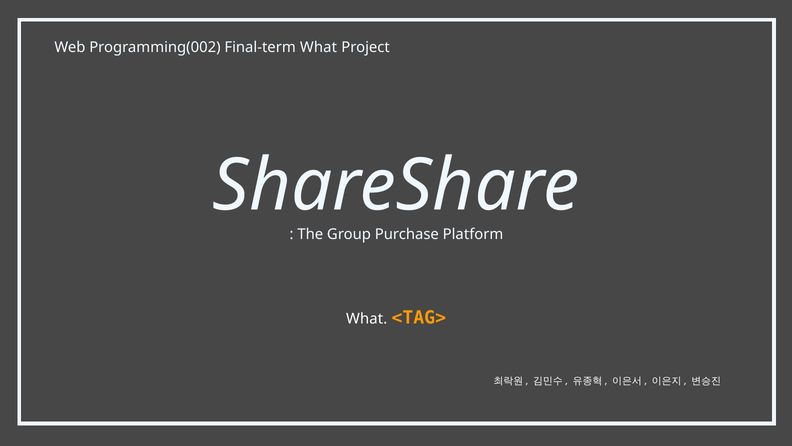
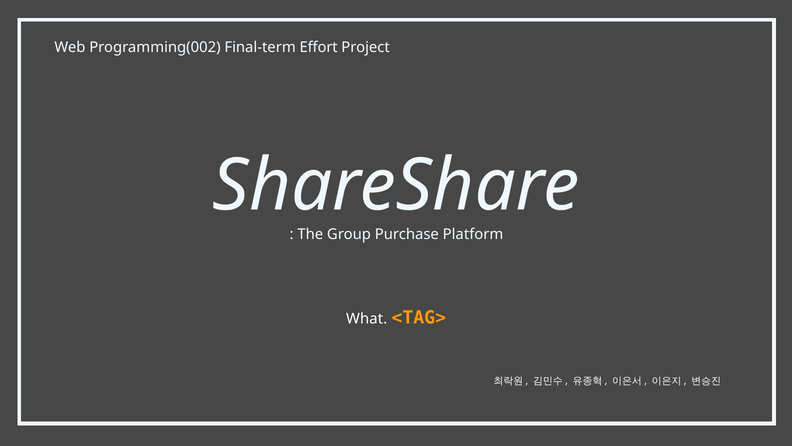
Final-term What: What -> Effort (319, 47)
